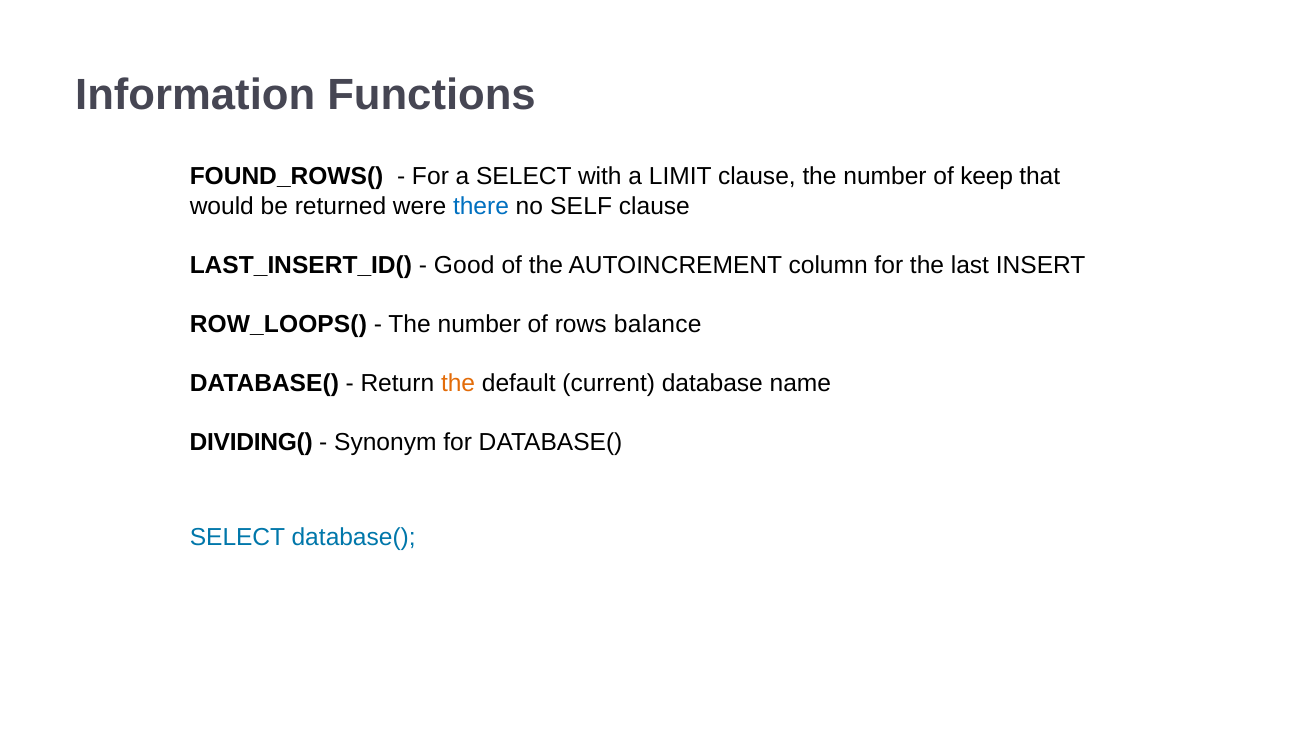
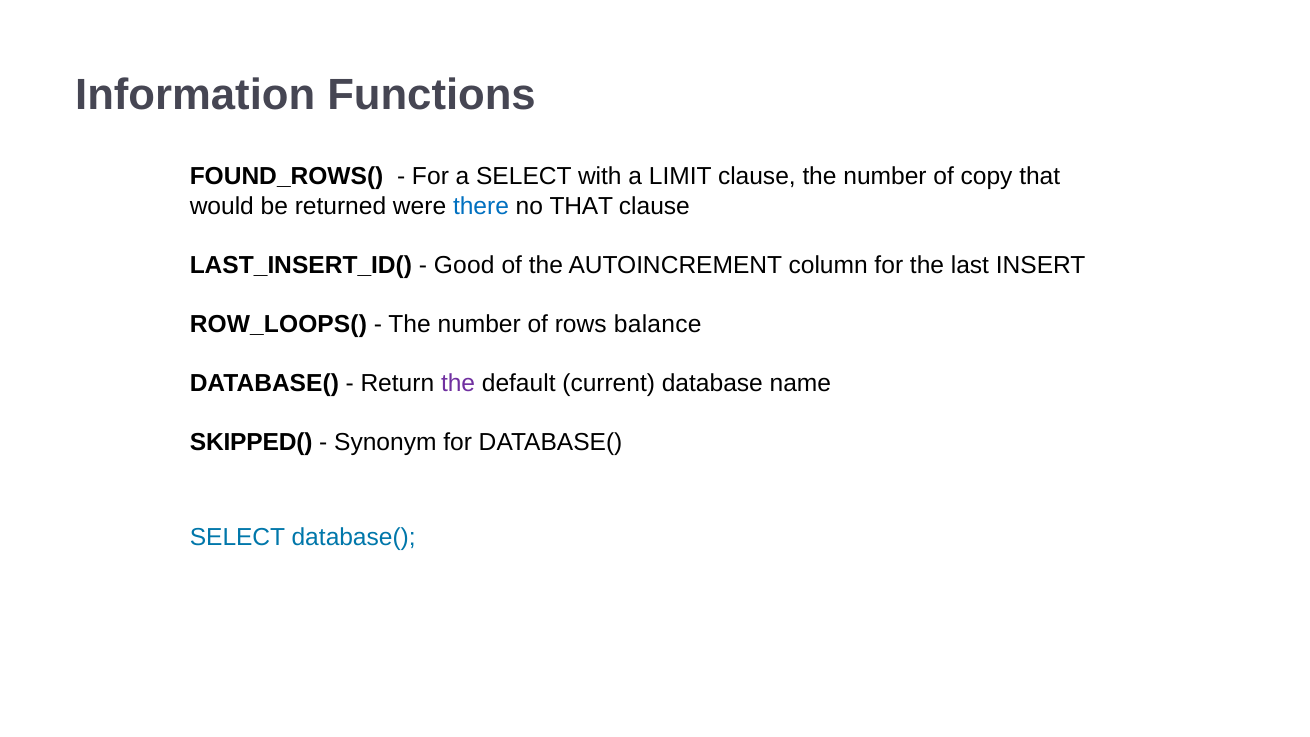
keep: keep -> copy (987, 177)
no SELF: SELF -> THAT (581, 206)
the colour: orange -> purple (458, 383)
DIVIDING(: DIVIDING( -> SKIPPED( (251, 442)
